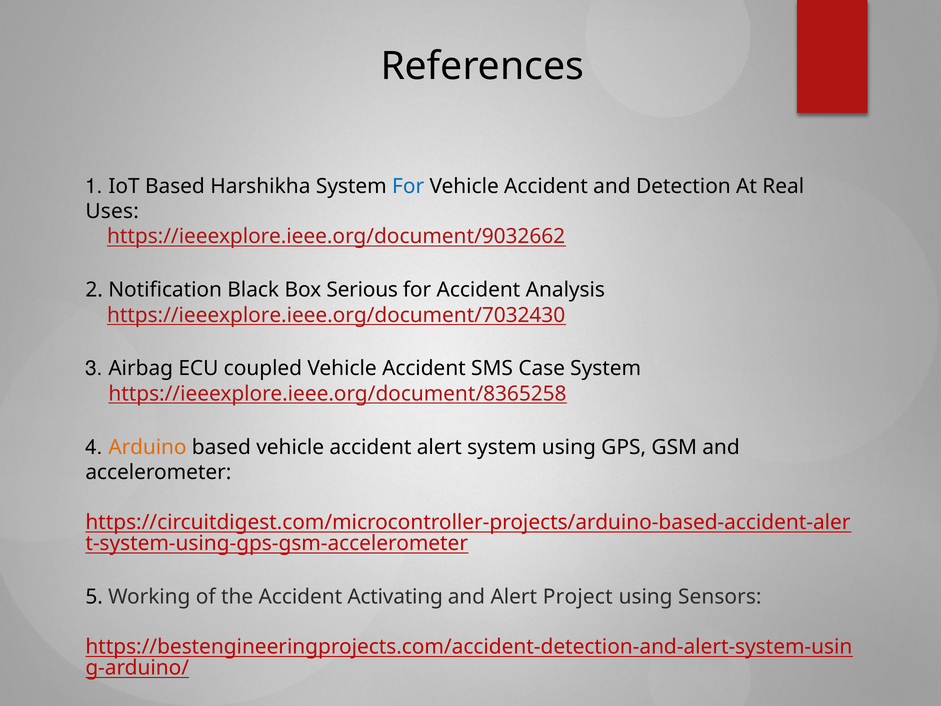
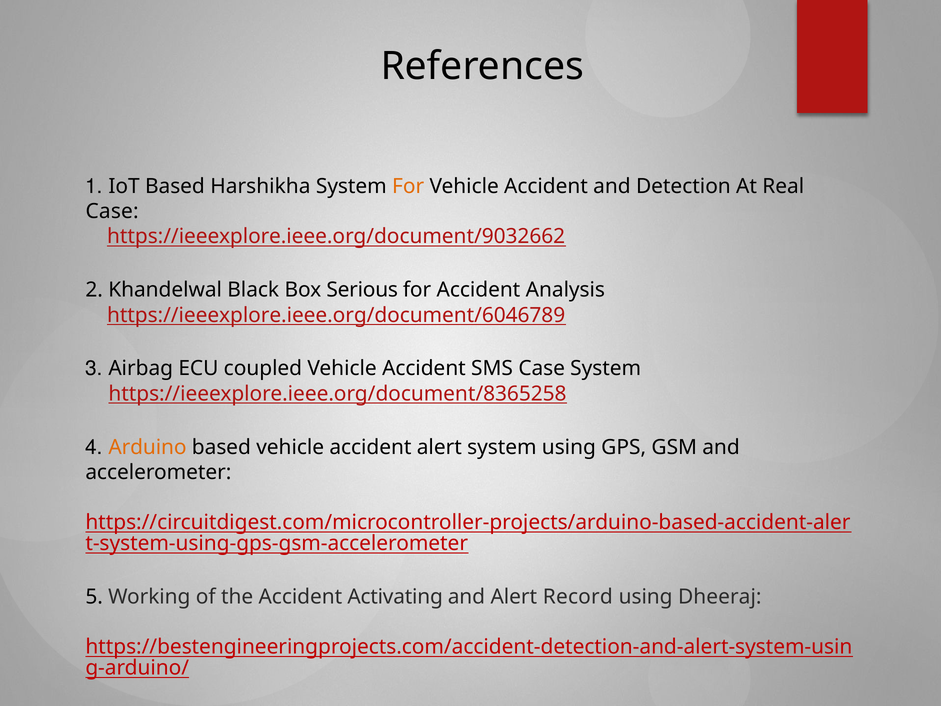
For colour: blue -> orange (408, 186)
Uses: Uses -> Case (112, 211)
Notification: Notification -> Khandelwal (165, 290)
https://ieeexplore.ieee.org/document/7032430: https://ieeexplore.ieee.org/document/7032430 -> https://ieeexplore.ieee.org/document/6046789 (336, 315)
Project: Project -> Record (578, 597)
Sensors: Sensors -> Dheeraj (720, 597)
